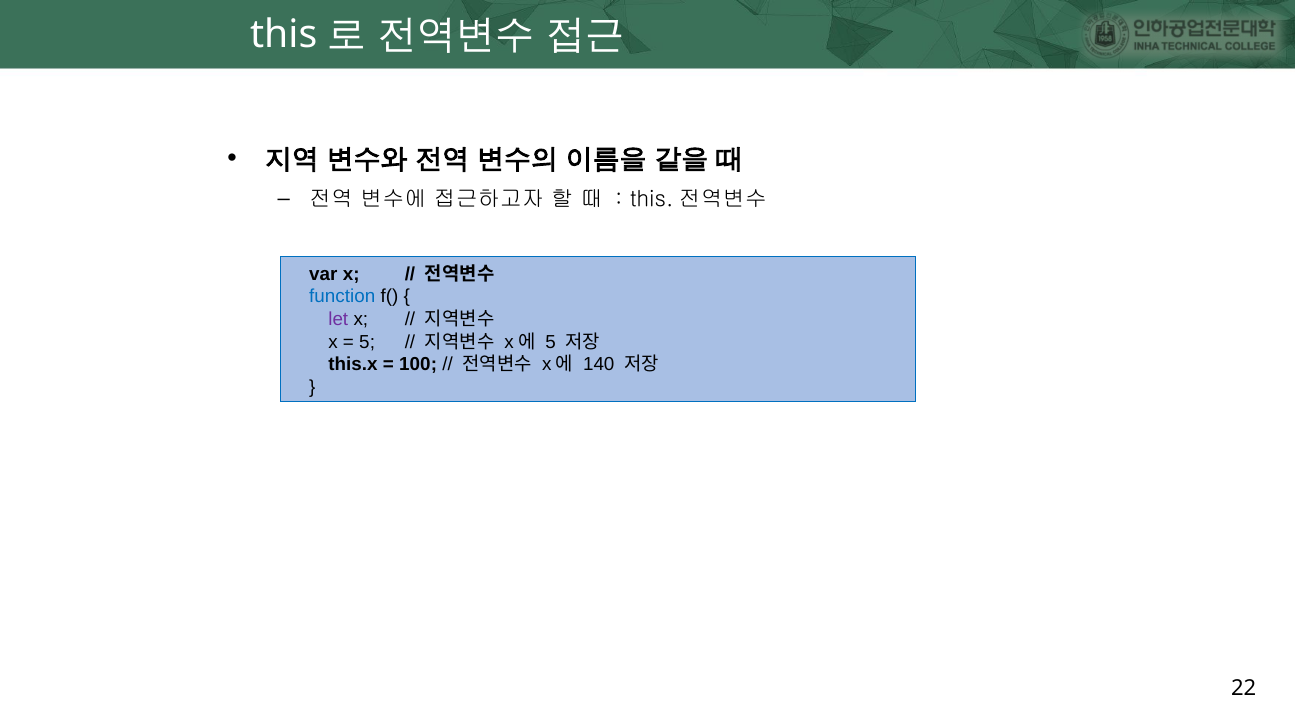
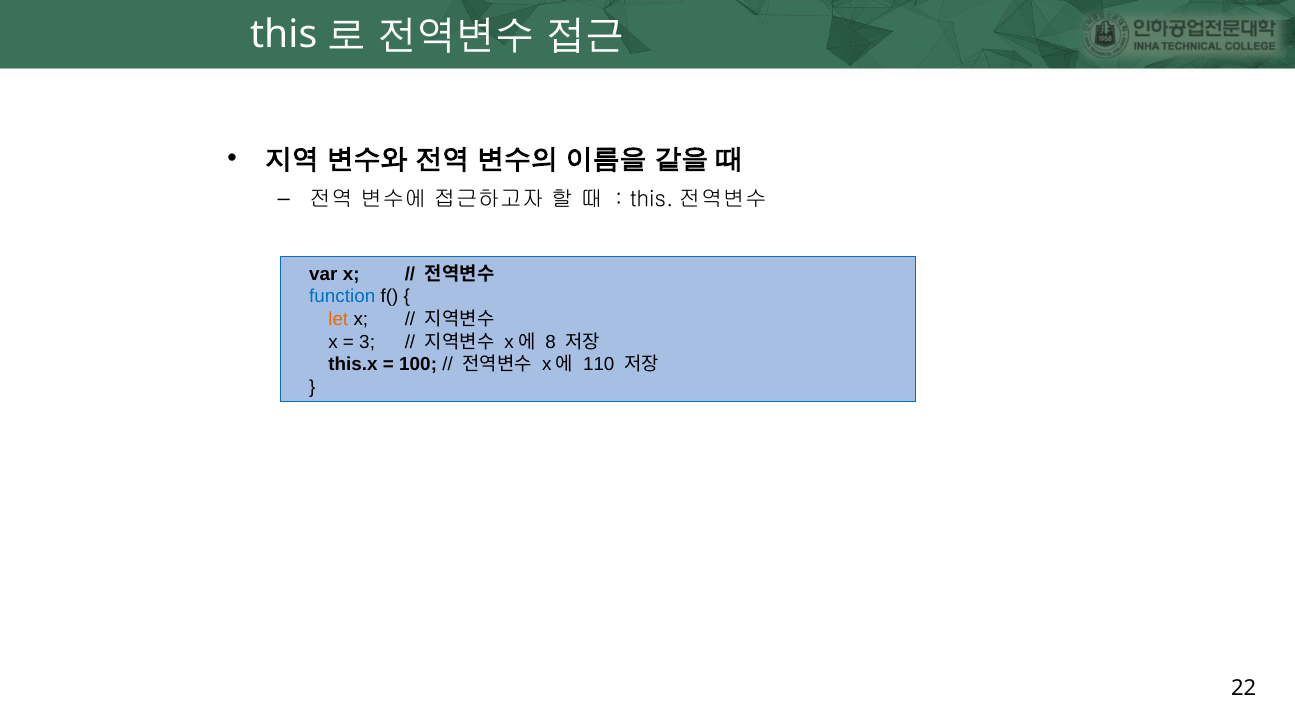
let colour: purple -> orange (338, 319)
5: 5 -> 3 (367, 342)
5: 5 -> 8 (551, 342)
140: 140 -> 110 (599, 365)
